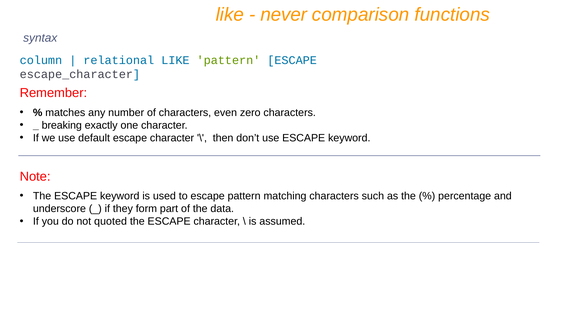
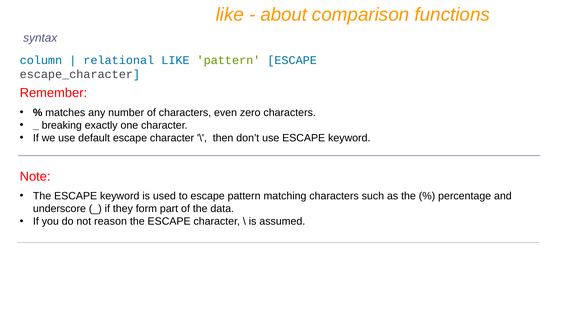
never: never -> about (284, 15)
quoted: quoted -> reason (111, 221)
